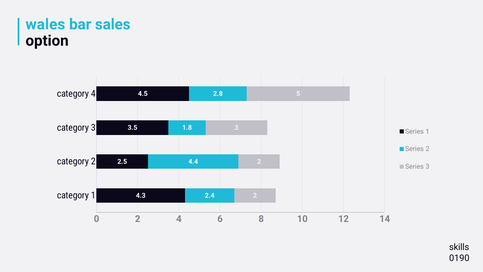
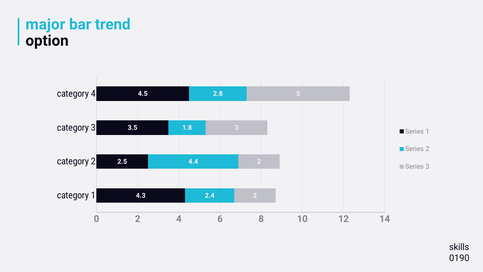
wales: wales -> major (45, 24)
sales: sales -> trend (113, 24)
